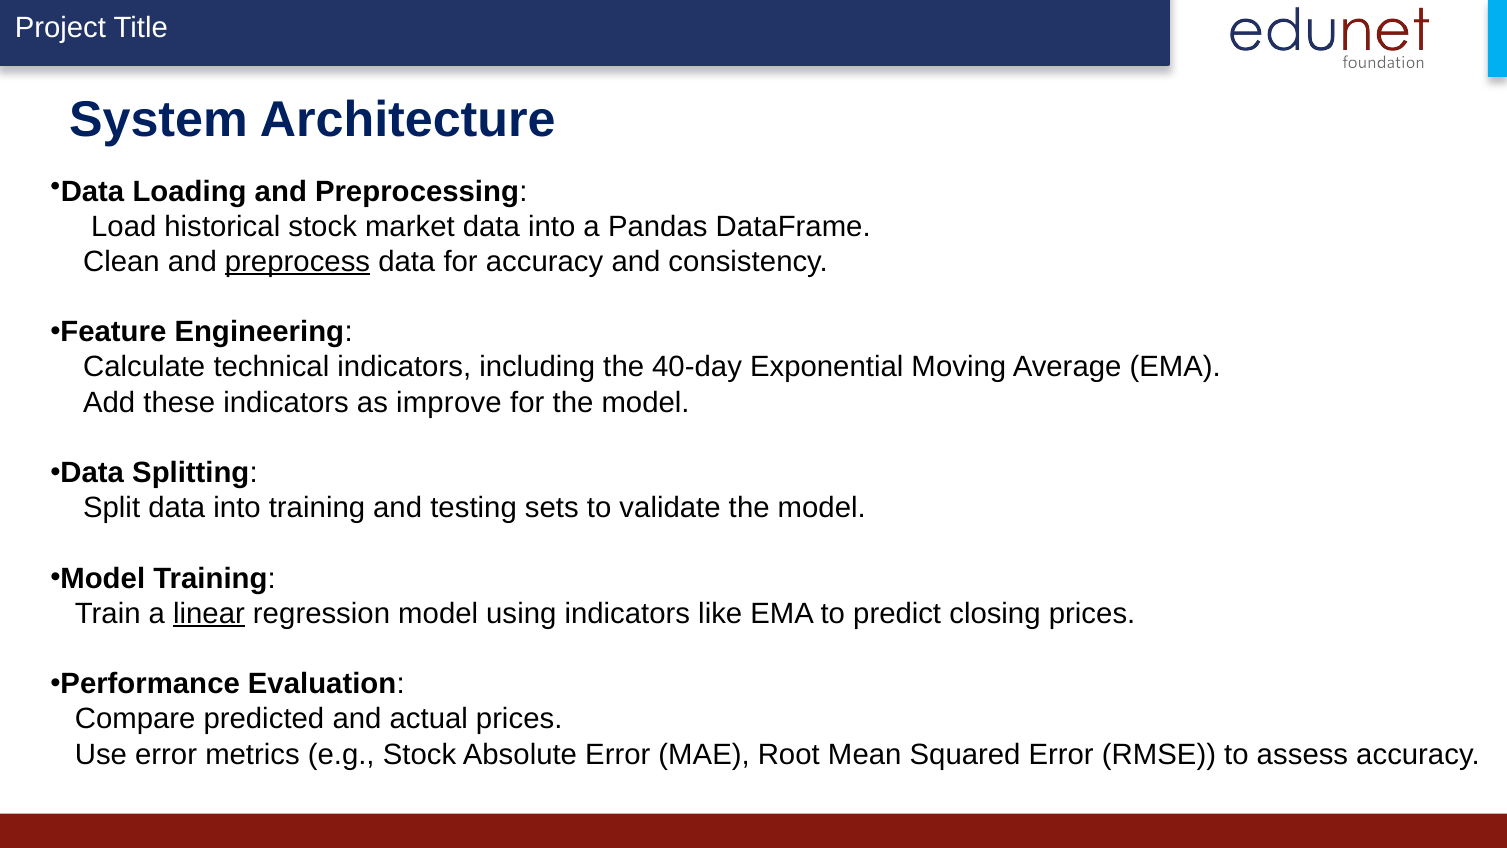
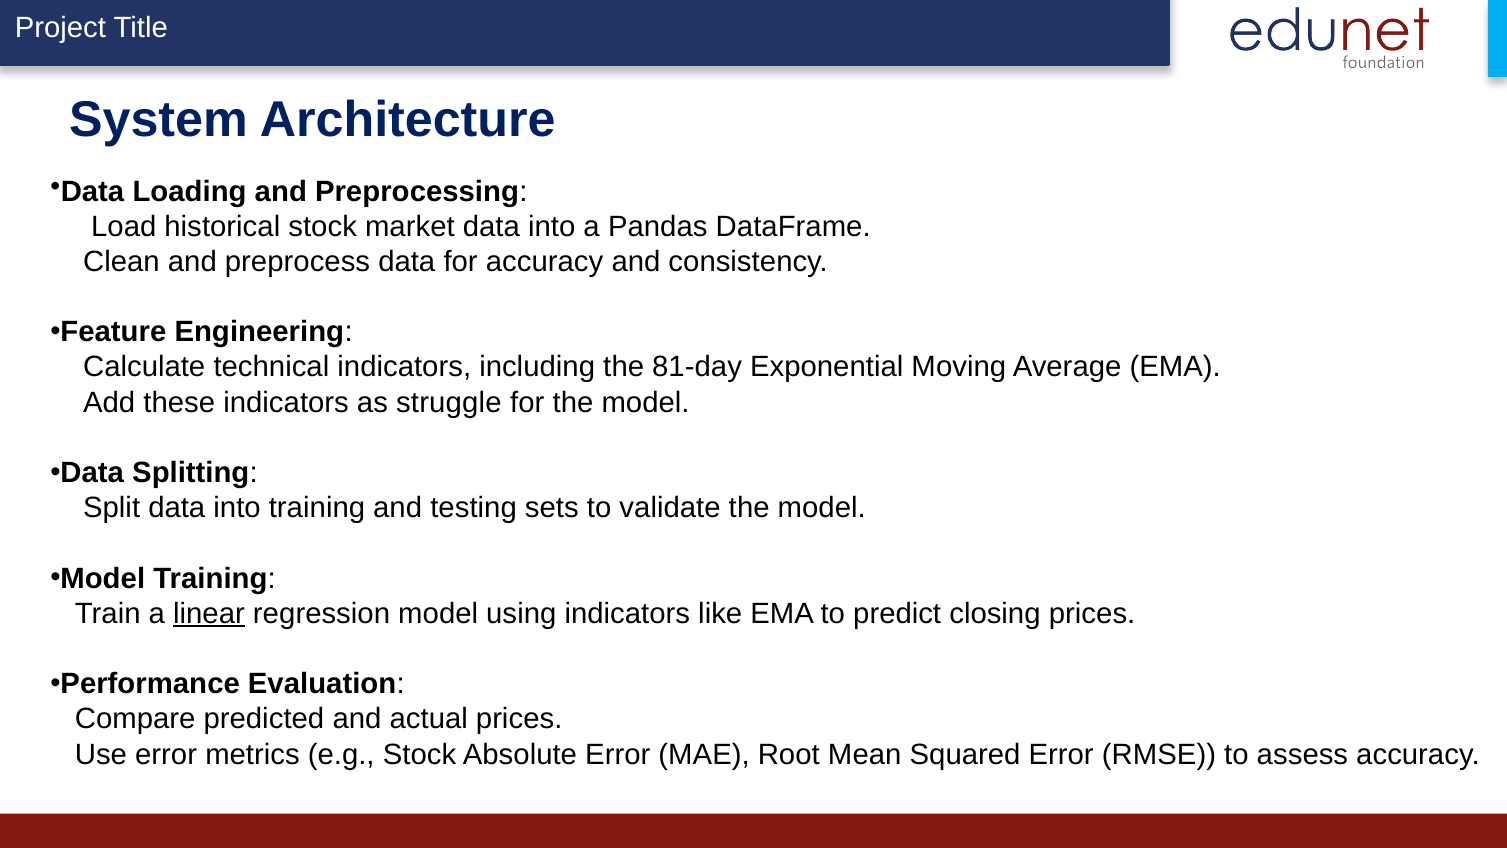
preprocess underline: present -> none (297, 262)
40-day: 40-day -> 81-day (697, 367)
improve: improve -> struggle (449, 402)
